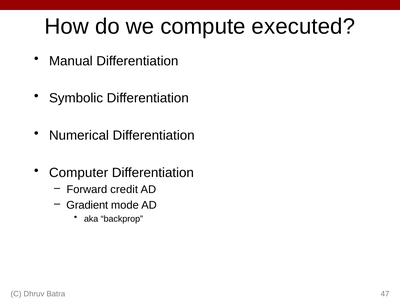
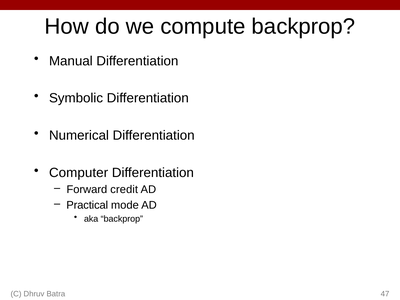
compute executed: executed -> backprop (303, 27)
Gradient: Gradient -> Practical (87, 205)
